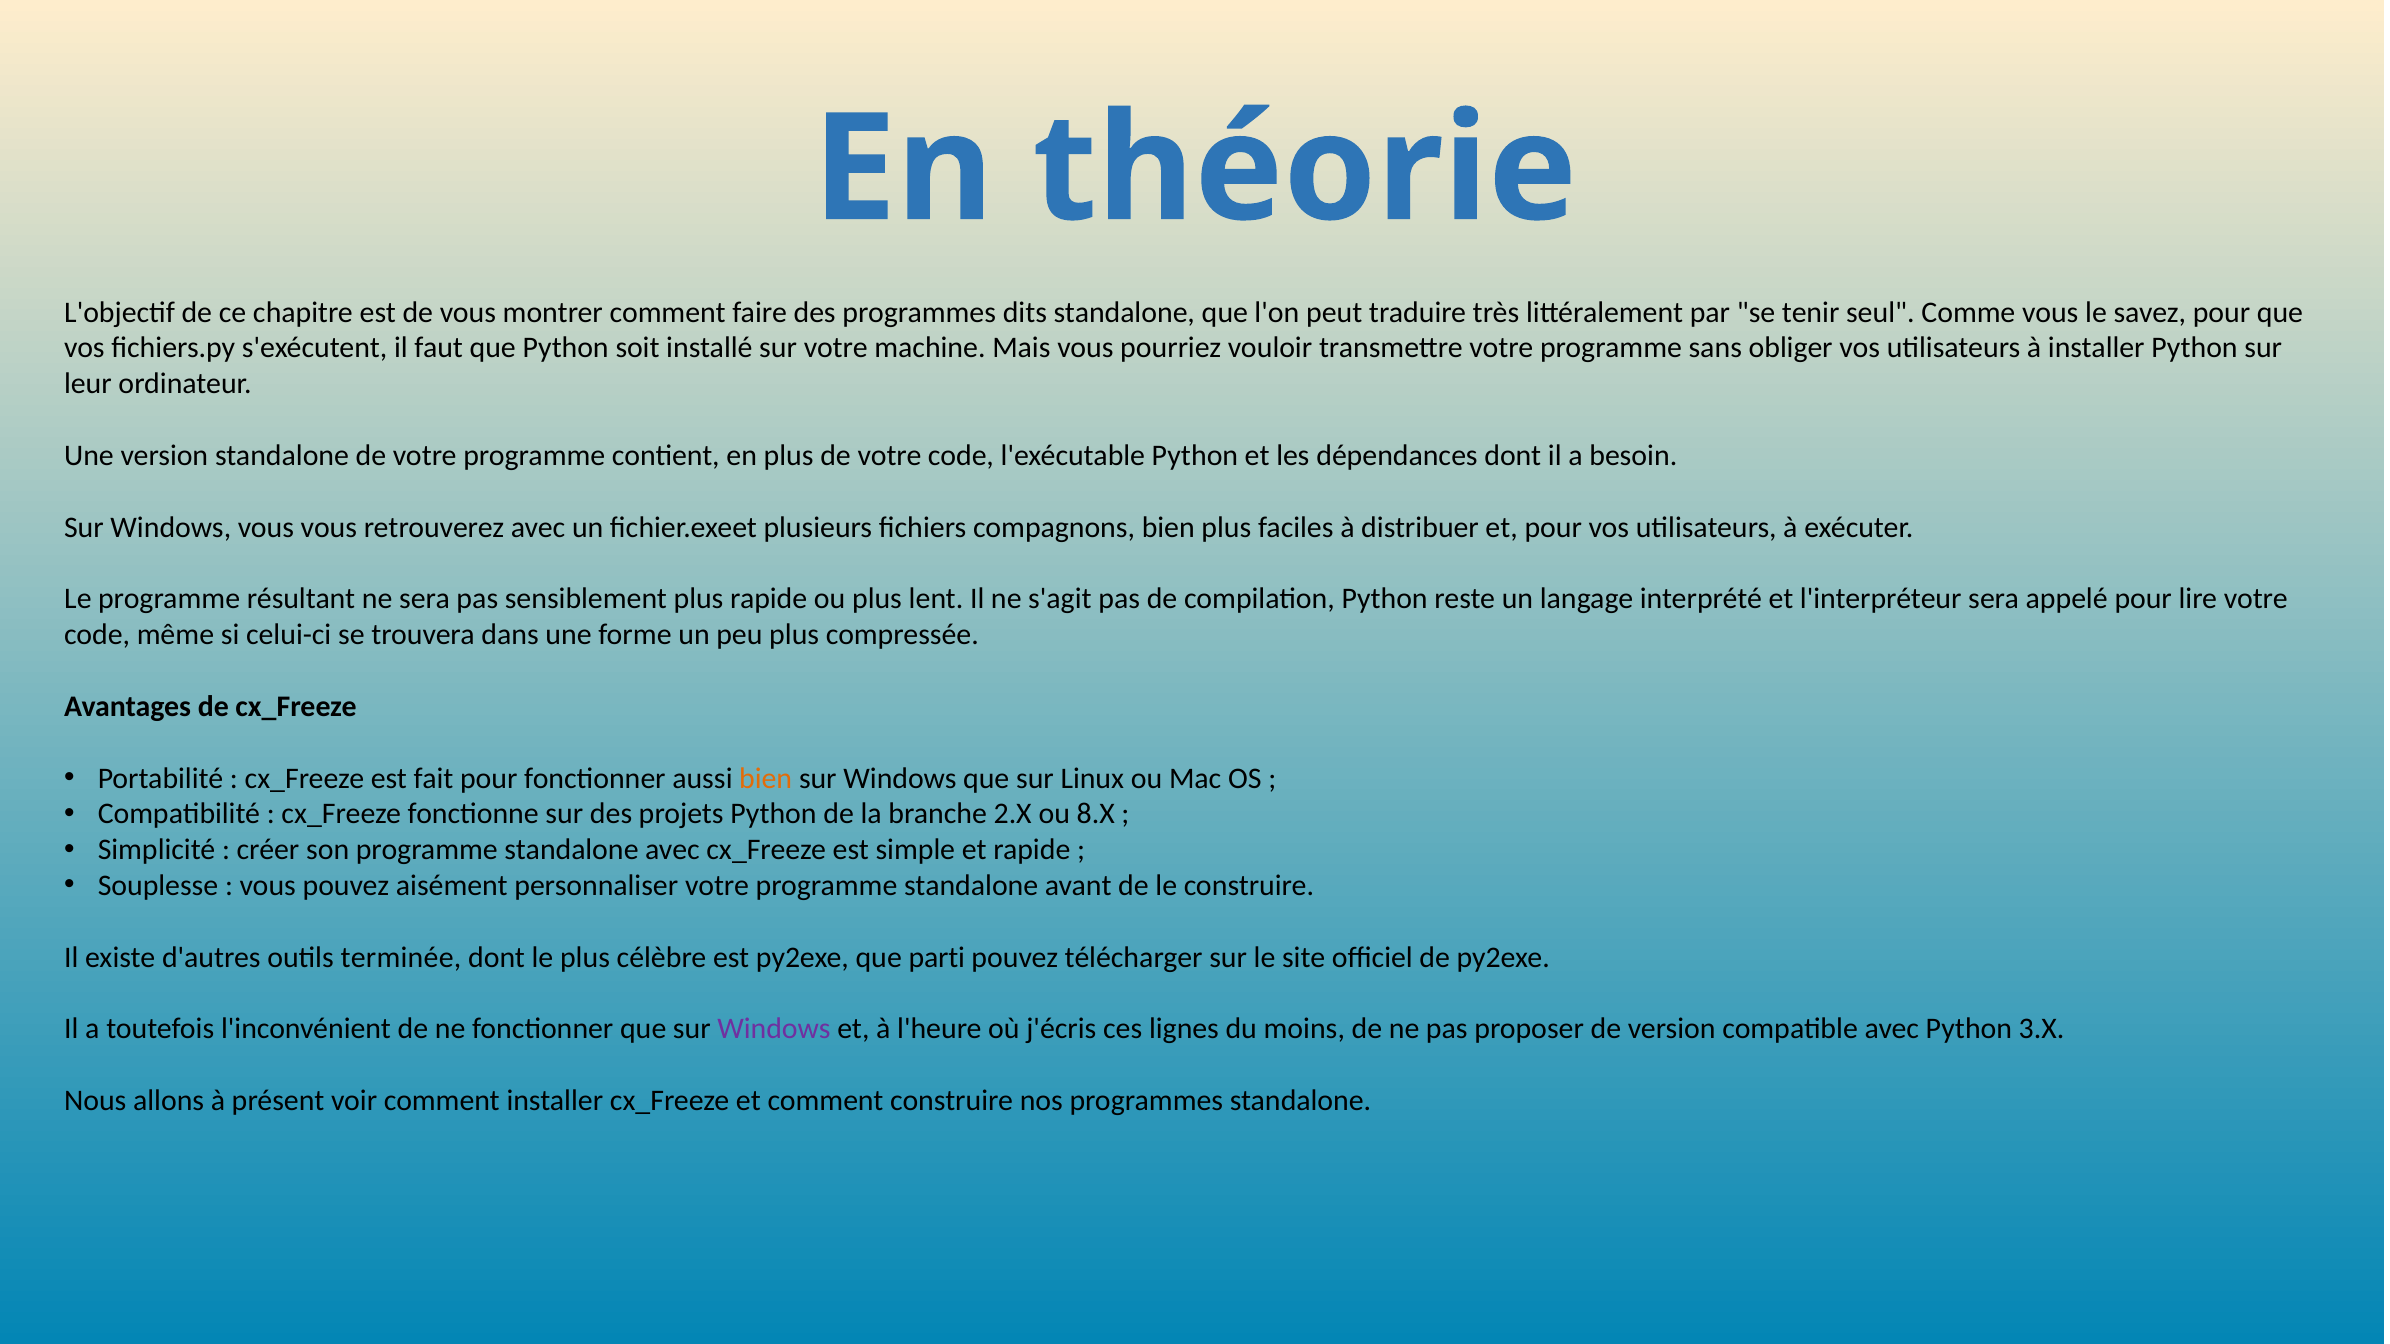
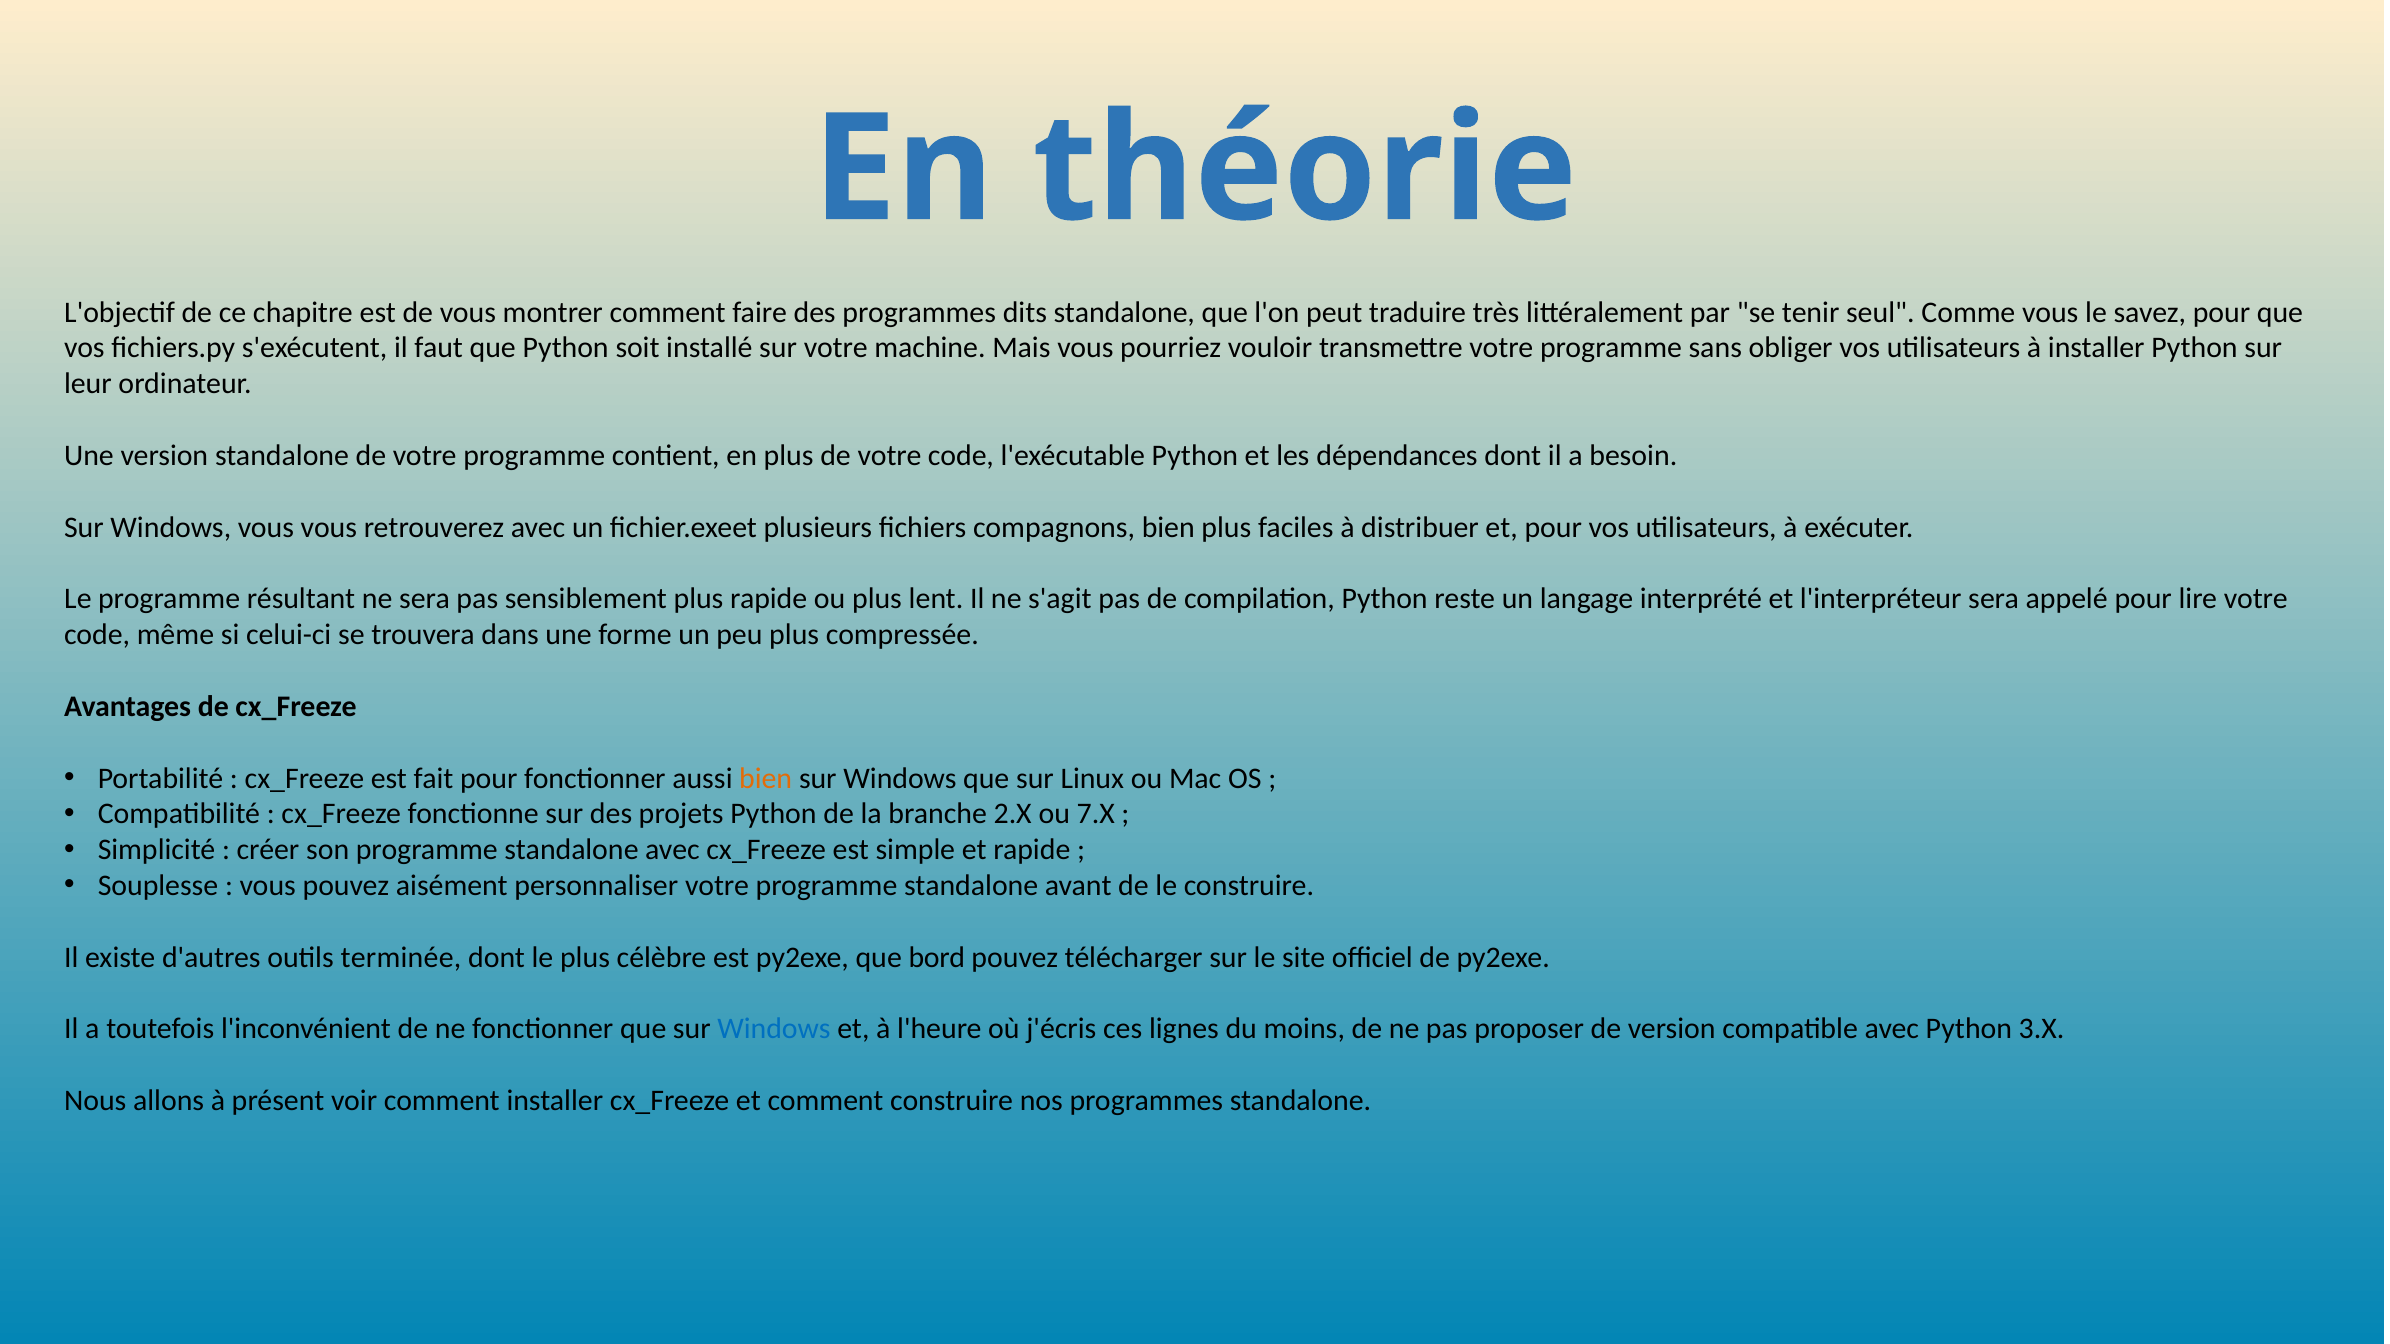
8.X: 8.X -> 7.X (1096, 814)
parti: parti -> bord (937, 958)
Windows colour: purple -> blue (774, 1029)
